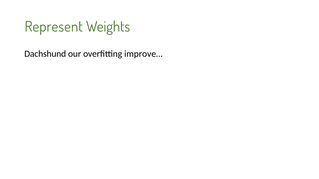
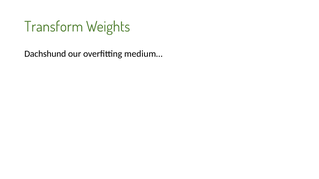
Represent: Represent -> Transform (54, 27)
improve…: improve… -> medium… (143, 54)
